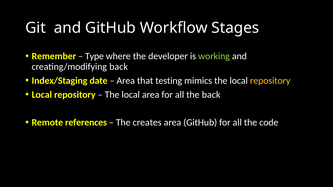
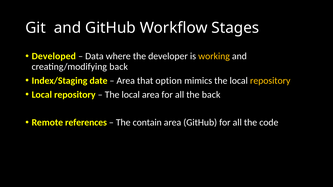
Remember: Remember -> Developed (54, 56)
Type: Type -> Data (94, 56)
working colour: light green -> yellow (214, 56)
testing: testing -> option (169, 81)
creates: creates -> contain (147, 123)
